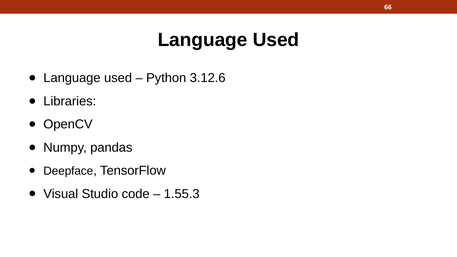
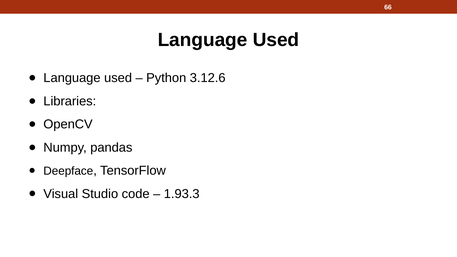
1.55.3: 1.55.3 -> 1.93.3 (182, 194)
